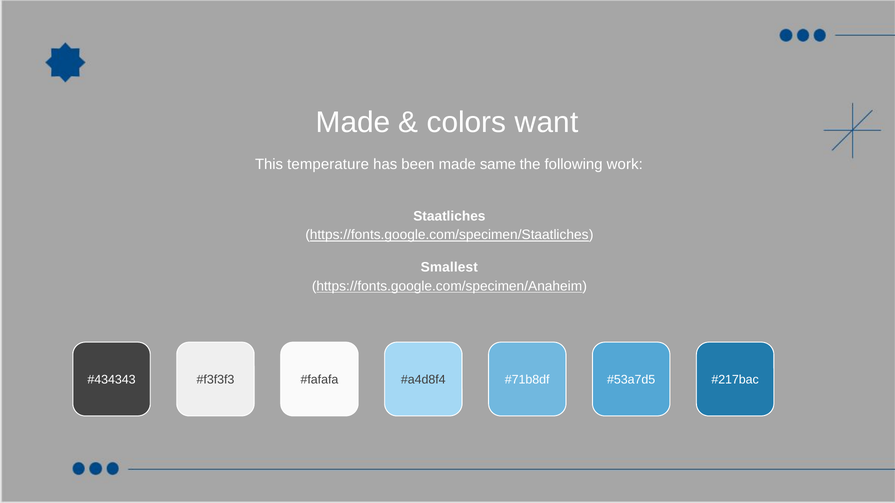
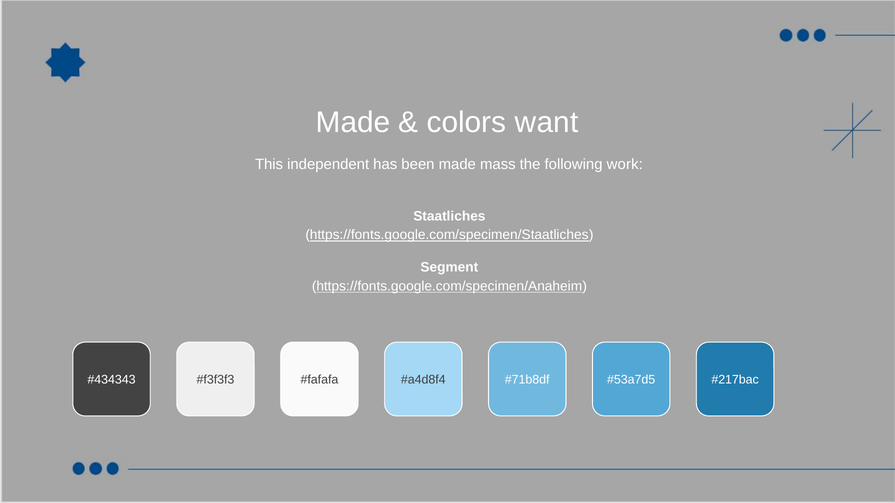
temperature: temperature -> independent (328, 164)
same: same -> mass (498, 164)
Smallest: Smallest -> Segment (449, 268)
